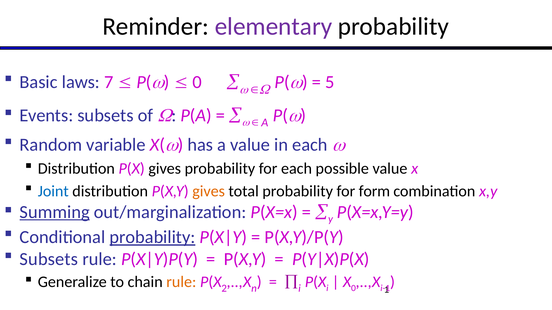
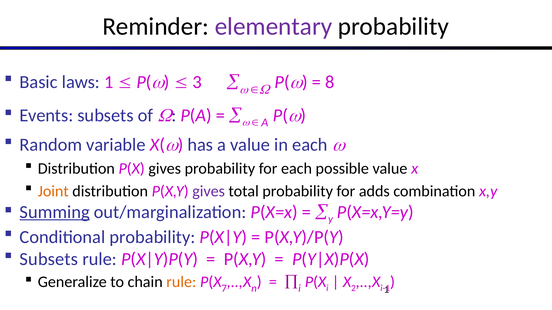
laws 7: 7 -> 1 (109, 82)
0: 0 -> 3 (197, 82)
5: 5 -> 8 (330, 82)
Joint colour: blue -> orange (53, 191)
gives colour: orange -> purple (209, 191)
form: form -> adds (374, 191)
probability underline: present -> none (152, 237)
2: 2 -> 7 (224, 289)
X 0: 0 -> 2 (354, 289)
